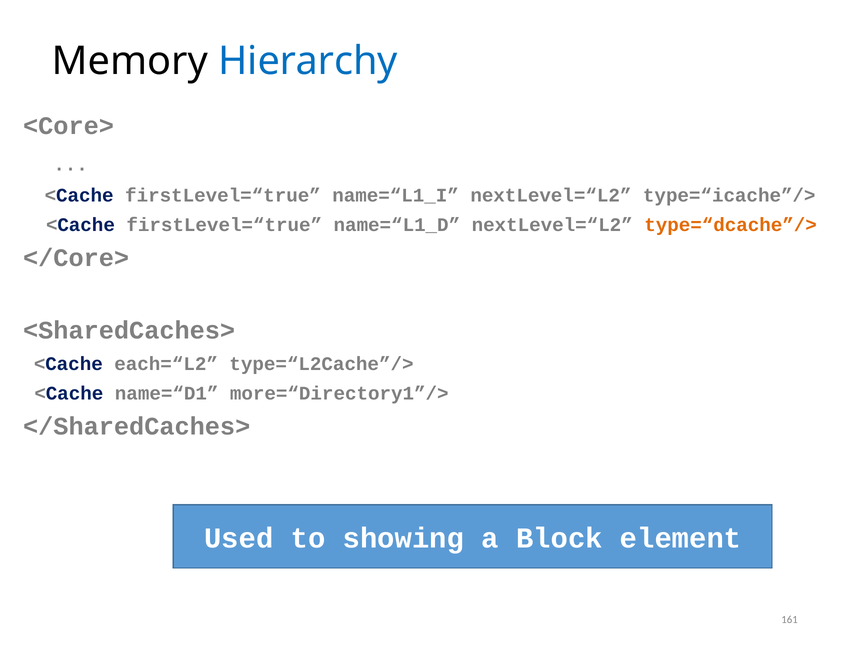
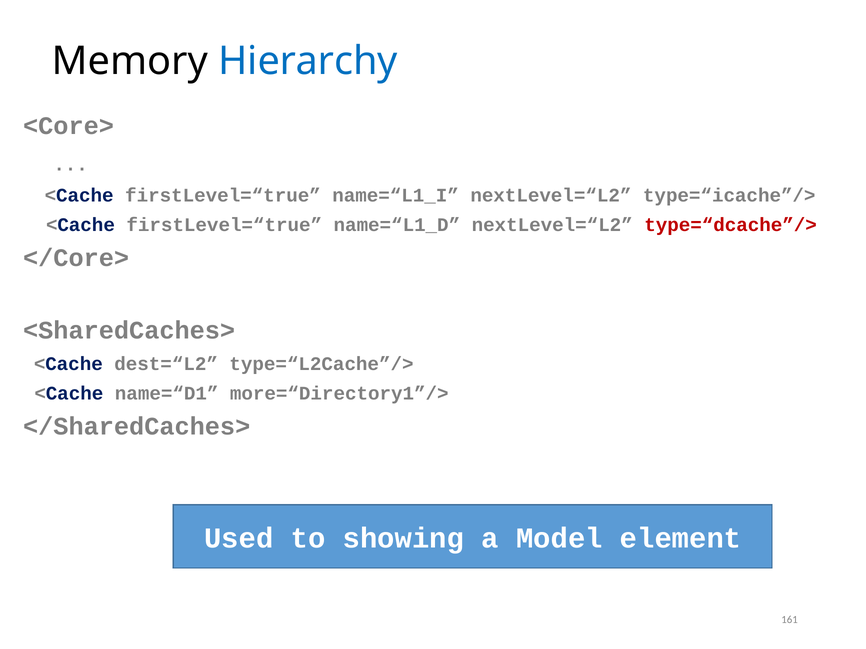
type=“dcache”/> colour: orange -> red (731, 225)
each=“L2: each=“L2 -> dest=“L2 (166, 364)
Block: Block -> Model (559, 539)
